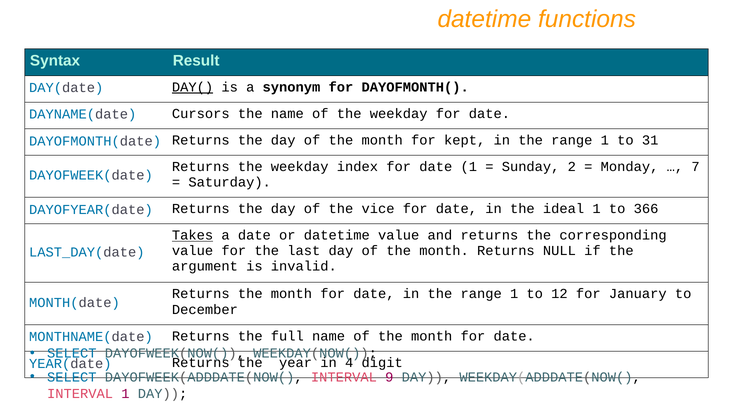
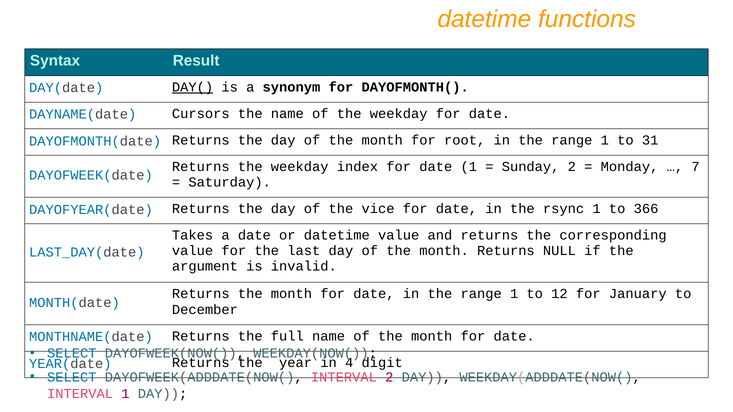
kept: kept -> root (465, 140)
ideal: ideal -> rsync (564, 209)
Takes underline: present -> none (193, 235)
INTERVAL 9: 9 -> 2 (389, 377)
